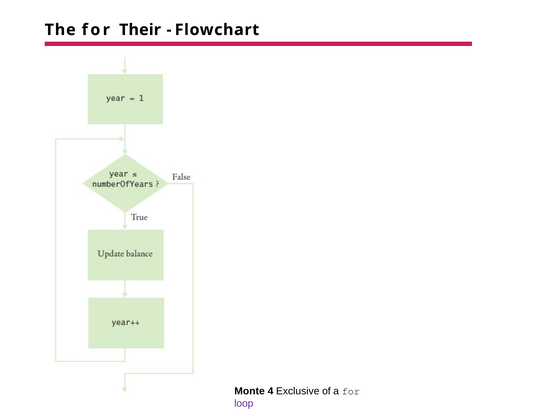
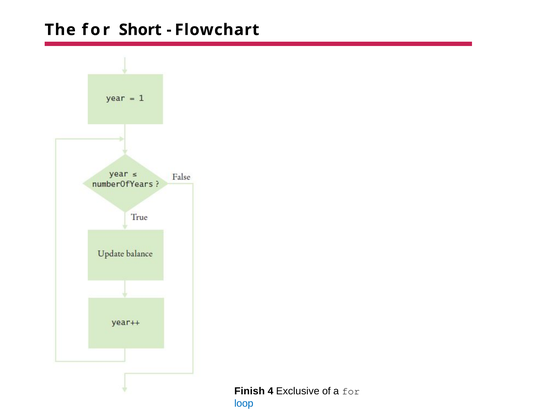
Their: Their -> Short (140, 30)
Monte: Monte -> Finish (250, 391)
loop colour: purple -> blue (244, 403)
